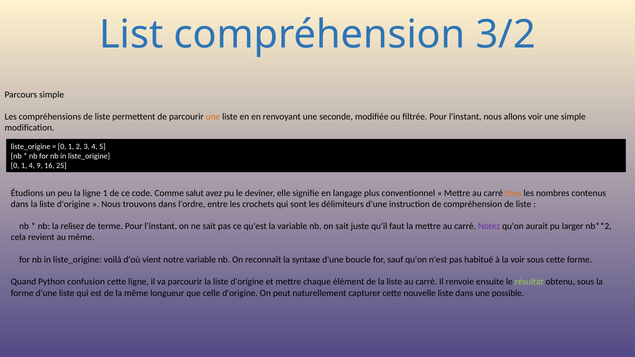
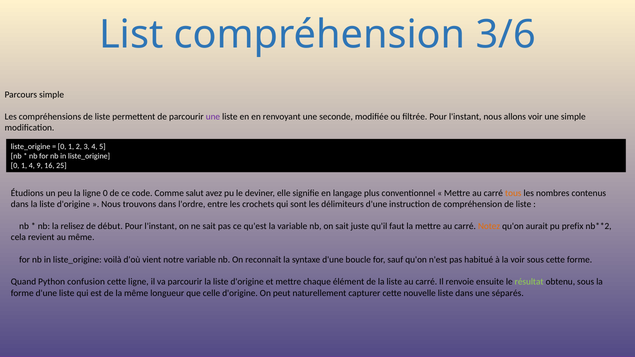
3/2: 3/2 -> 3/6 (506, 35)
une colour: orange -> purple (213, 117)
ligne 1: 1 -> 0 (105, 193)
terme: terme -> début (110, 226)
Notez colour: purple -> orange (489, 226)
larger: larger -> prefix (573, 226)
possible: possible -> séparés (508, 293)
